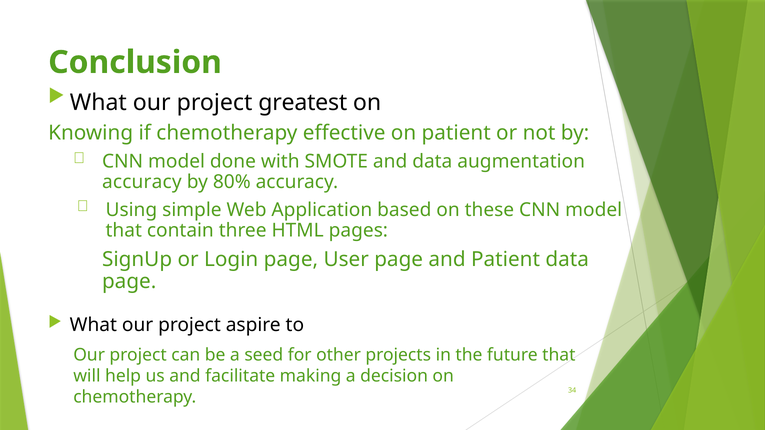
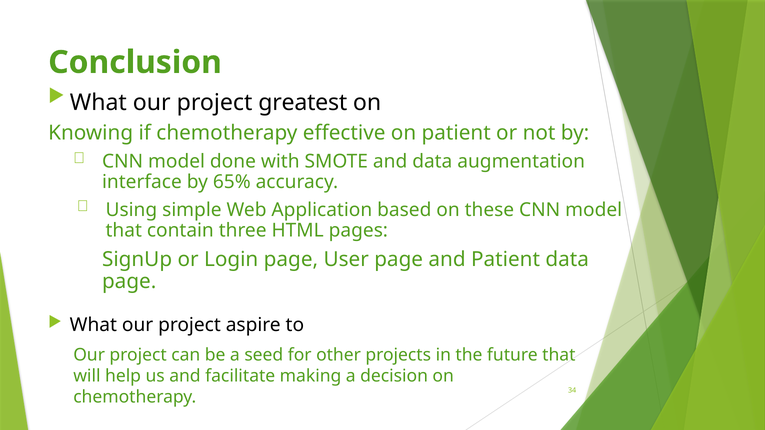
accuracy: accuracy -> interface (142, 182)
80%: 80% -> 65% (232, 182)
